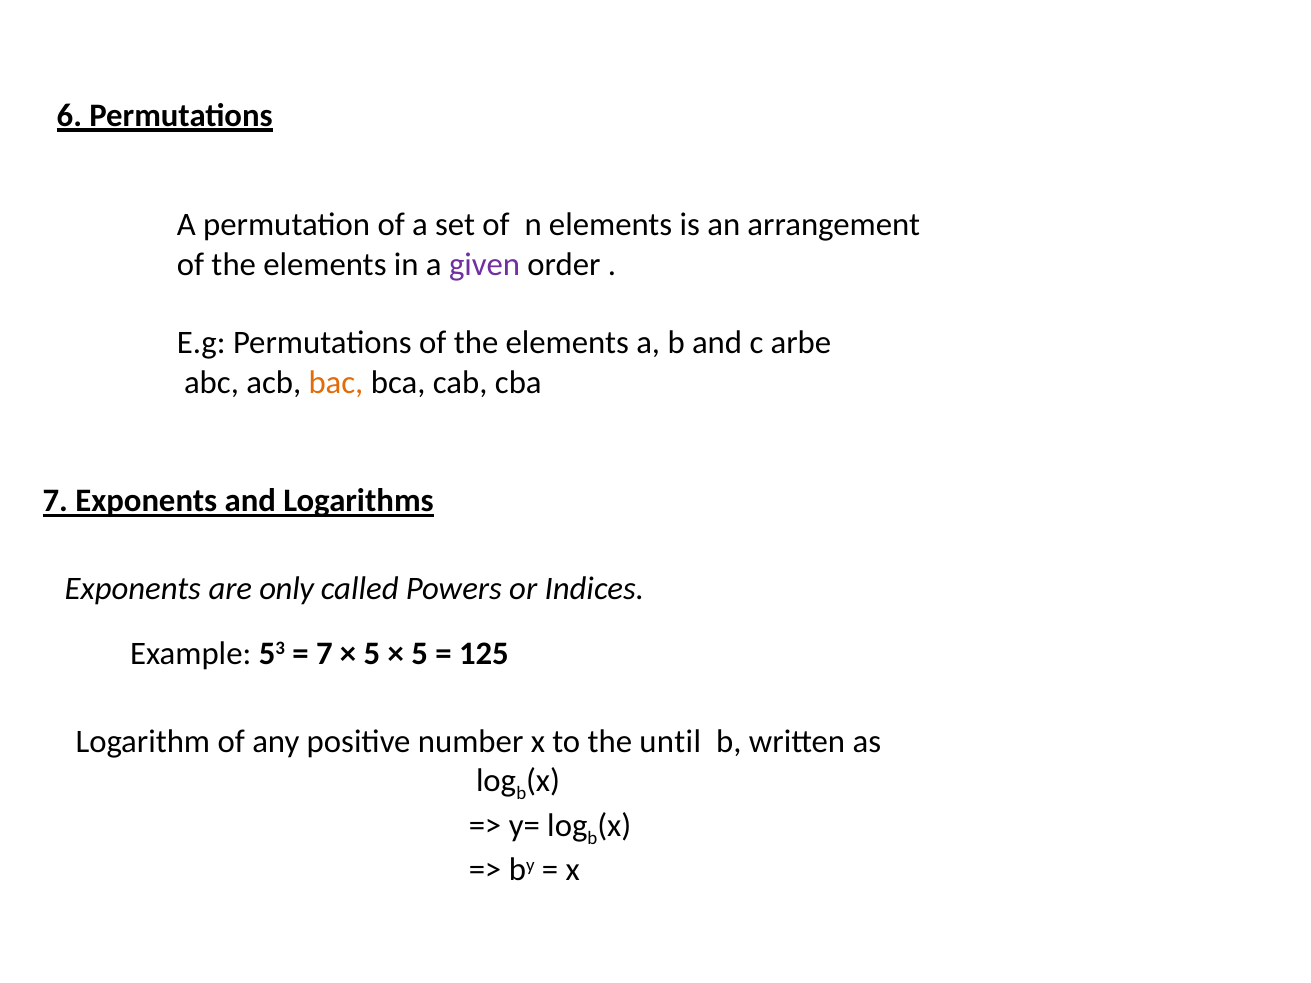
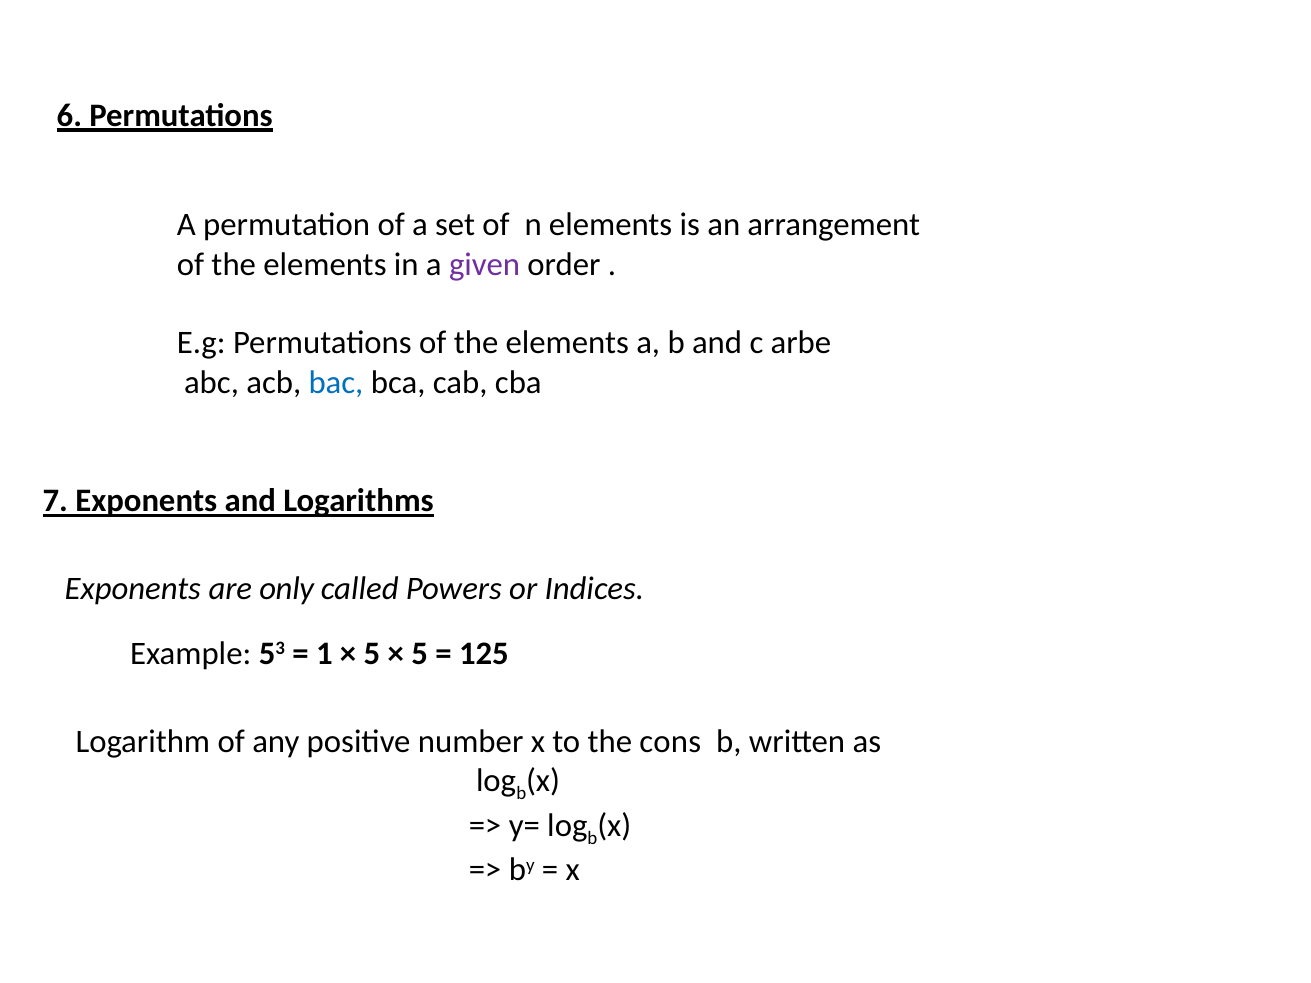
bac colour: orange -> blue (336, 382)
7: 7 -> 1 (324, 654)
until: until -> cons (670, 742)
